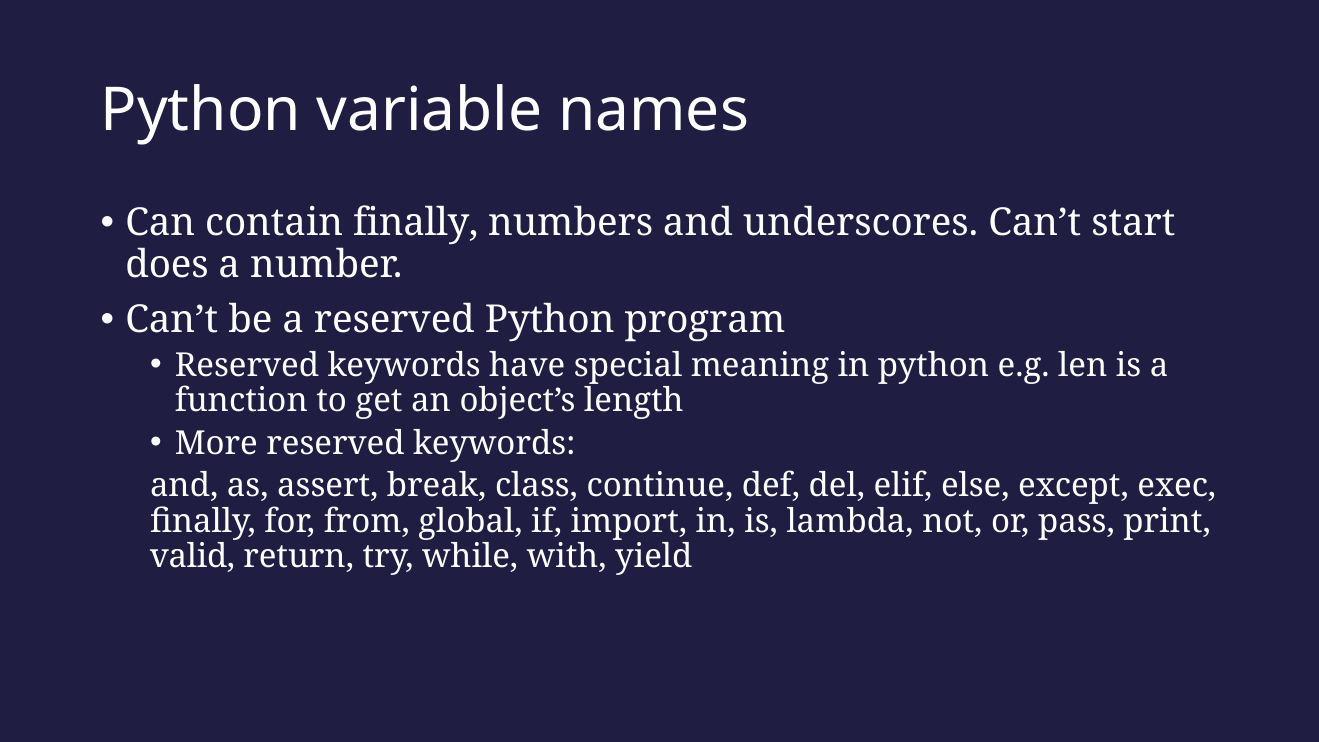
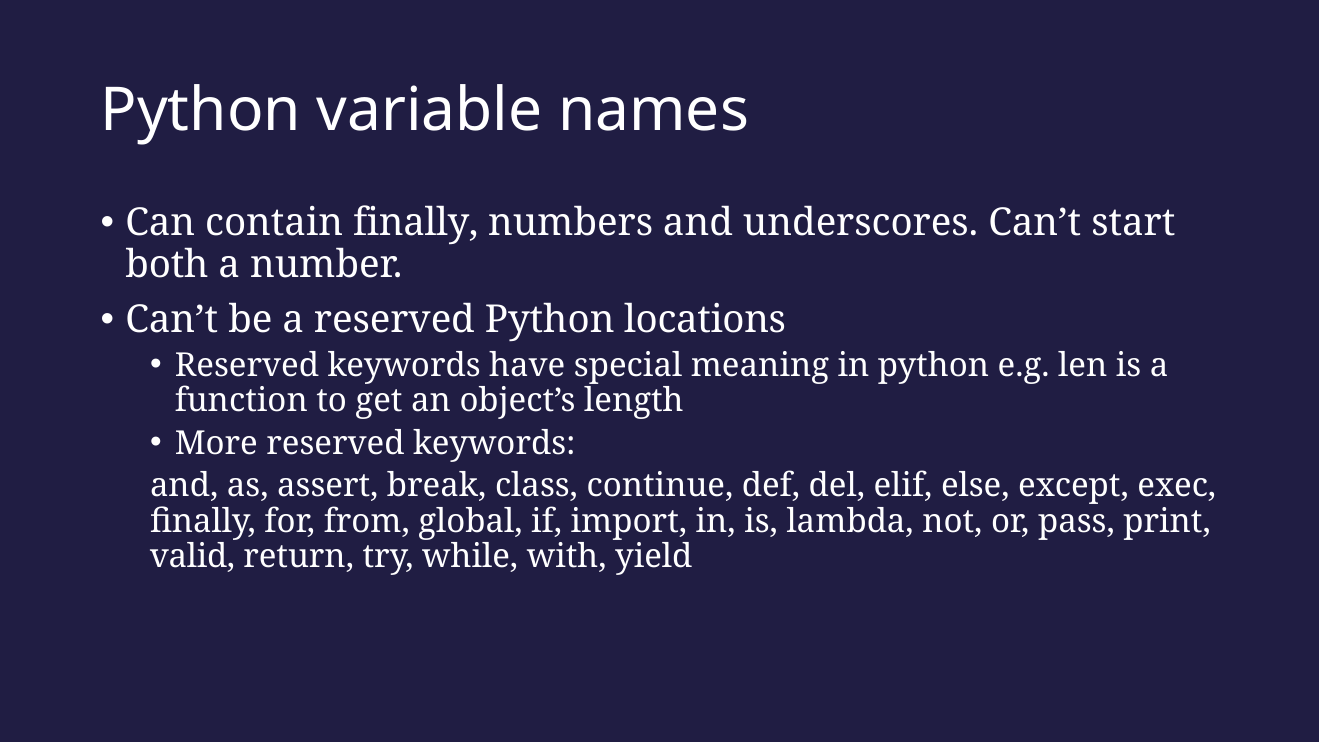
does: does -> both (167, 265)
program: program -> locations (705, 320)
